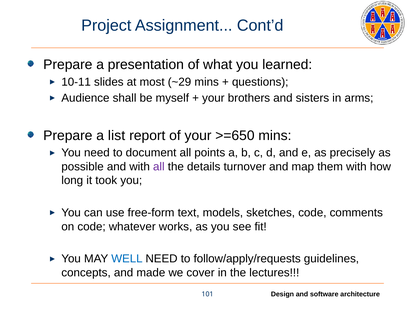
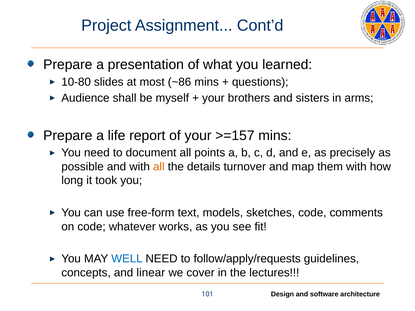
10-11: 10-11 -> 10-80 (76, 82)
~29: ~29 -> ~86 (180, 82)
list: list -> life (117, 136)
>=650: >=650 -> >=157 (235, 136)
all colour: purple -> orange (159, 167)
made: made -> linear (151, 273)
